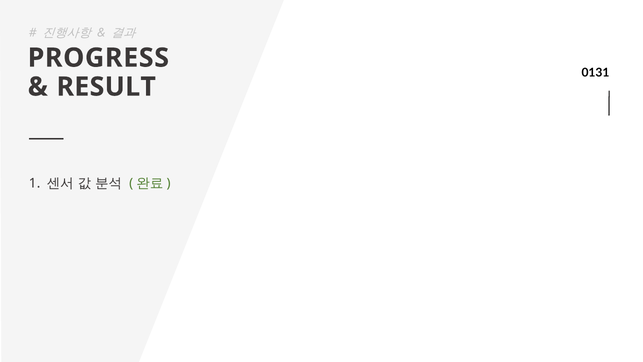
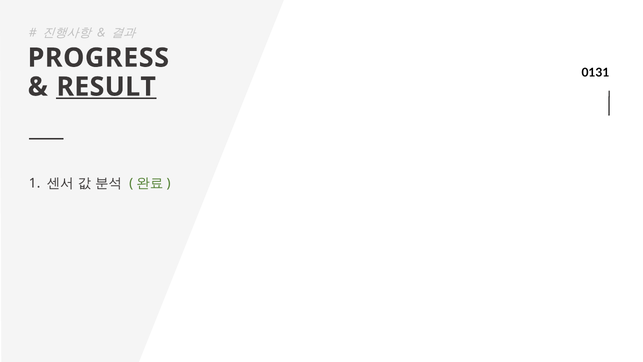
RESULT underline: none -> present (106, 87)
